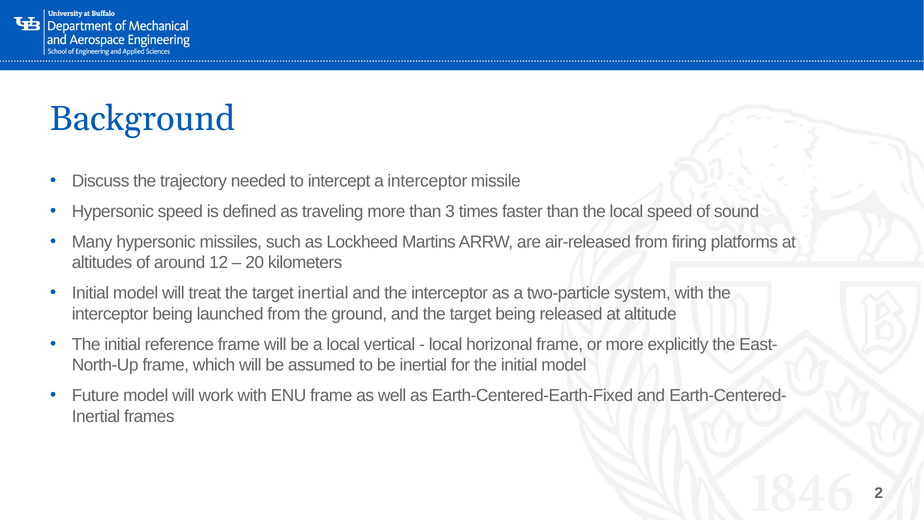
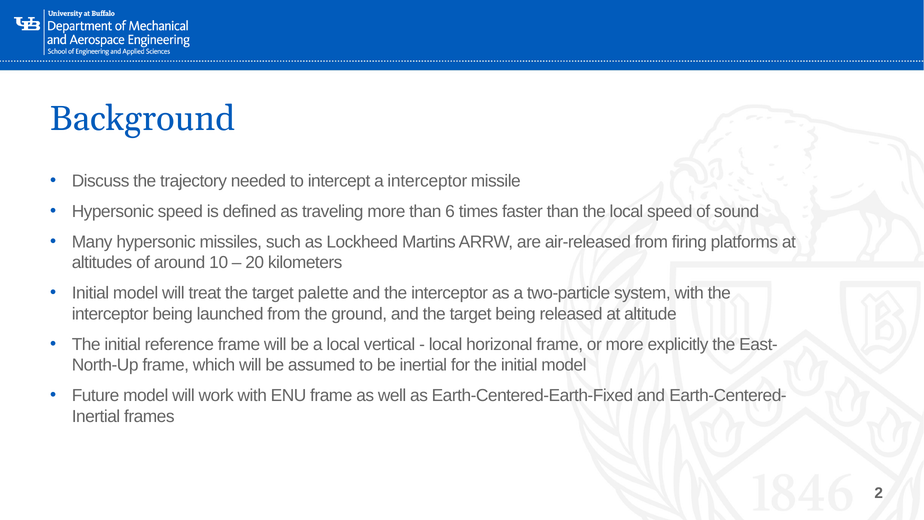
3: 3 -> 6 (450, 211)
12: 12 -> 10 (219, 263)
target inertial: inertial -> palette (323, 293)
